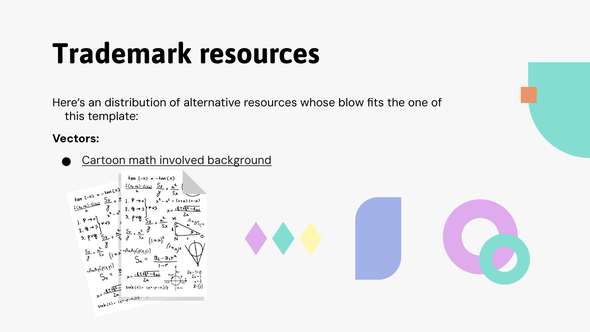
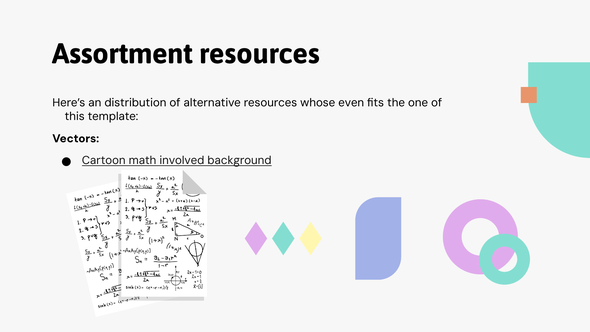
Trademark: Trademark -> Assortment (122, 54)
blow: blow -> even (351, 103)
